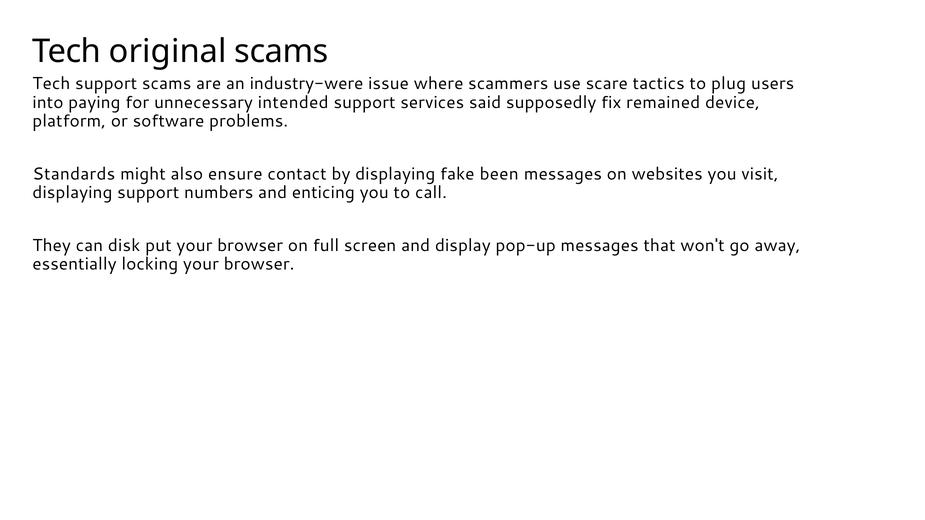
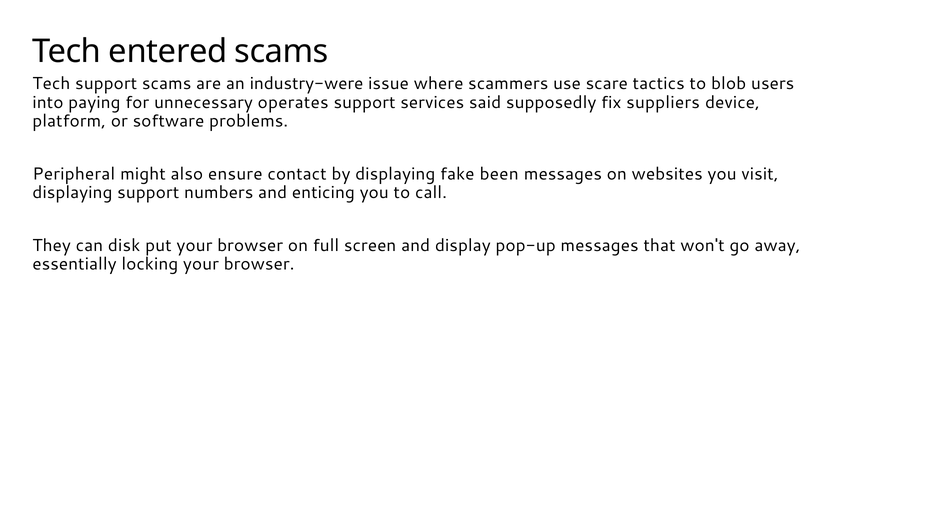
original: original -> entered (168, 51)
plug: plug -> blob (729, 84)
intended: intended -> operates (293, 102)
remained: remained -> suppliers (663, 102)
Standards: Standards -> Peripheral (74, 174)
